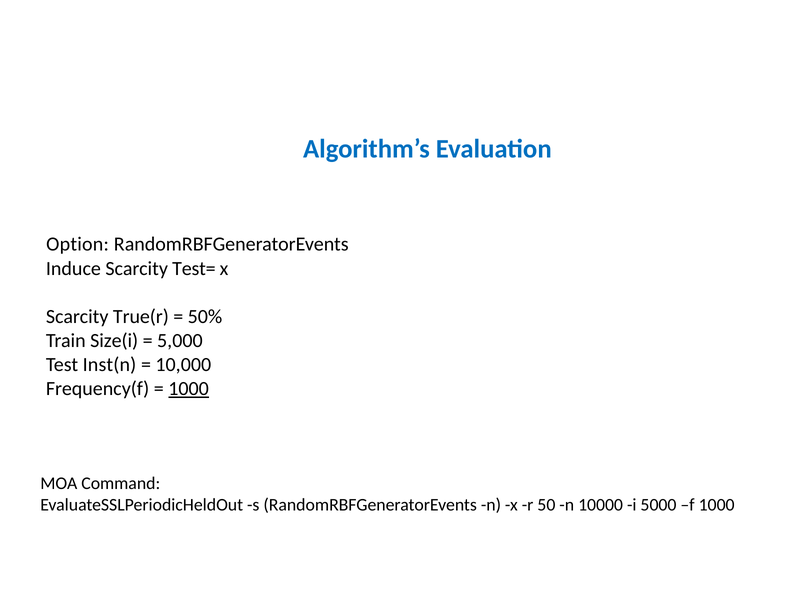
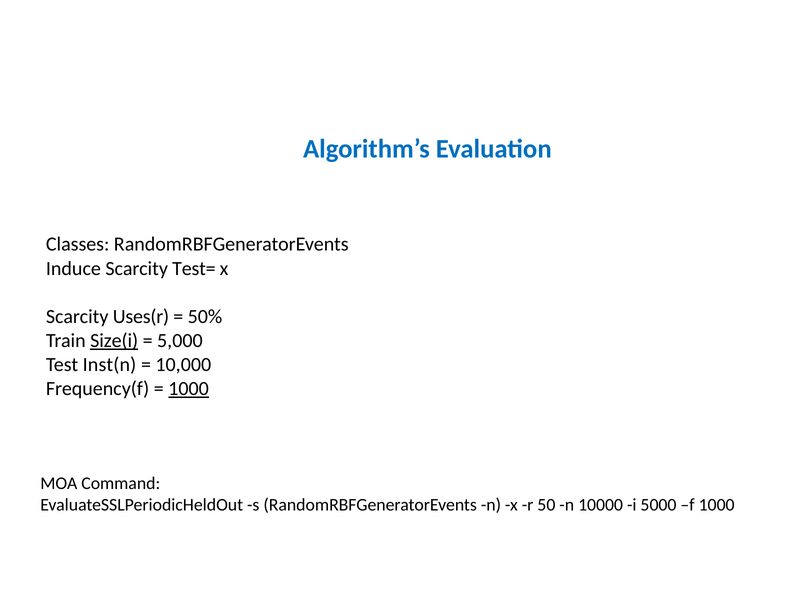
Option: Option -> Classes (78, 244)
True(r: True(r -> Uses(r (141, 316)
Size(i underline: none -> present (114, 340)
